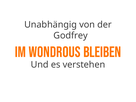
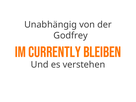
WONDROUS: WONDROUS -> CURRENTLY (55, 52)
